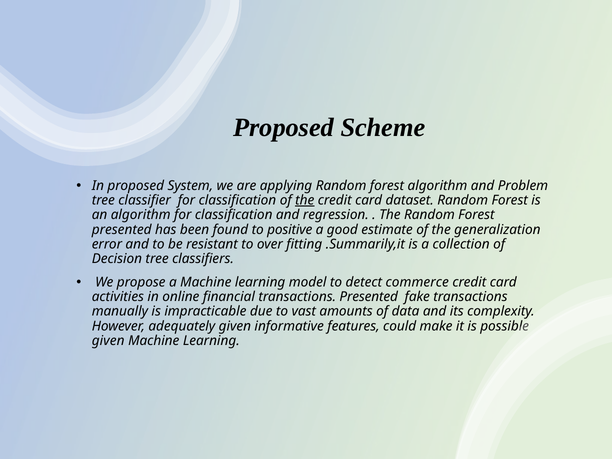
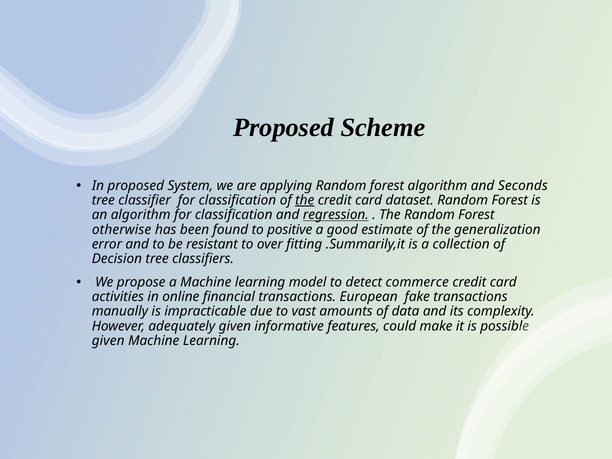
Problem: Problem -> Seconds (523, 186)
regression underline: none -> present (336, 215)
presented: presented -> otherwise (122, 230)
transactions Presented: Presented -> European (369, 297)
